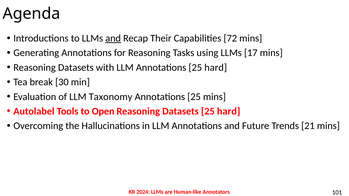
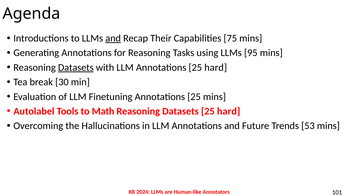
72: 72 -> 75 (230, 38)
17: 17 -> 95 (251, 53)
Datasets underline: none -> present (76, 68)
Taxonomy: Taxonomy -> Finetuning (111, 97)
Open: Open -> Math (103, 111)
21: 21 -> 53 (308, 126)
